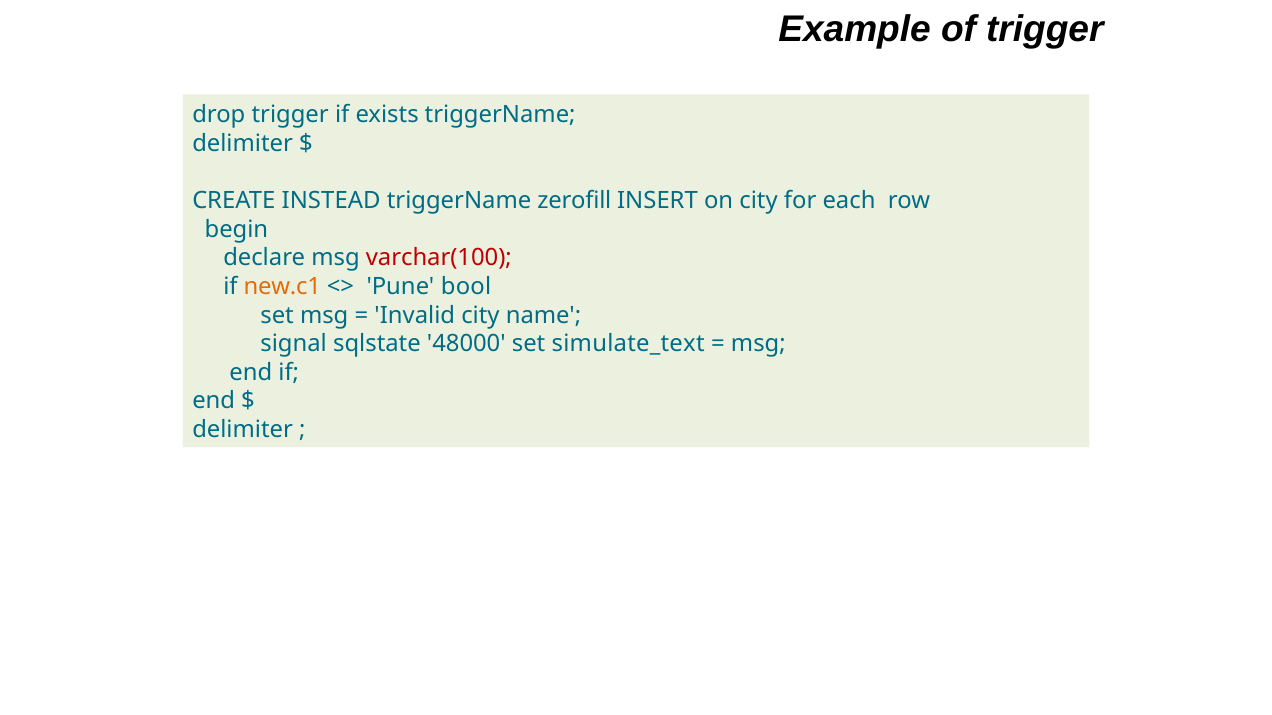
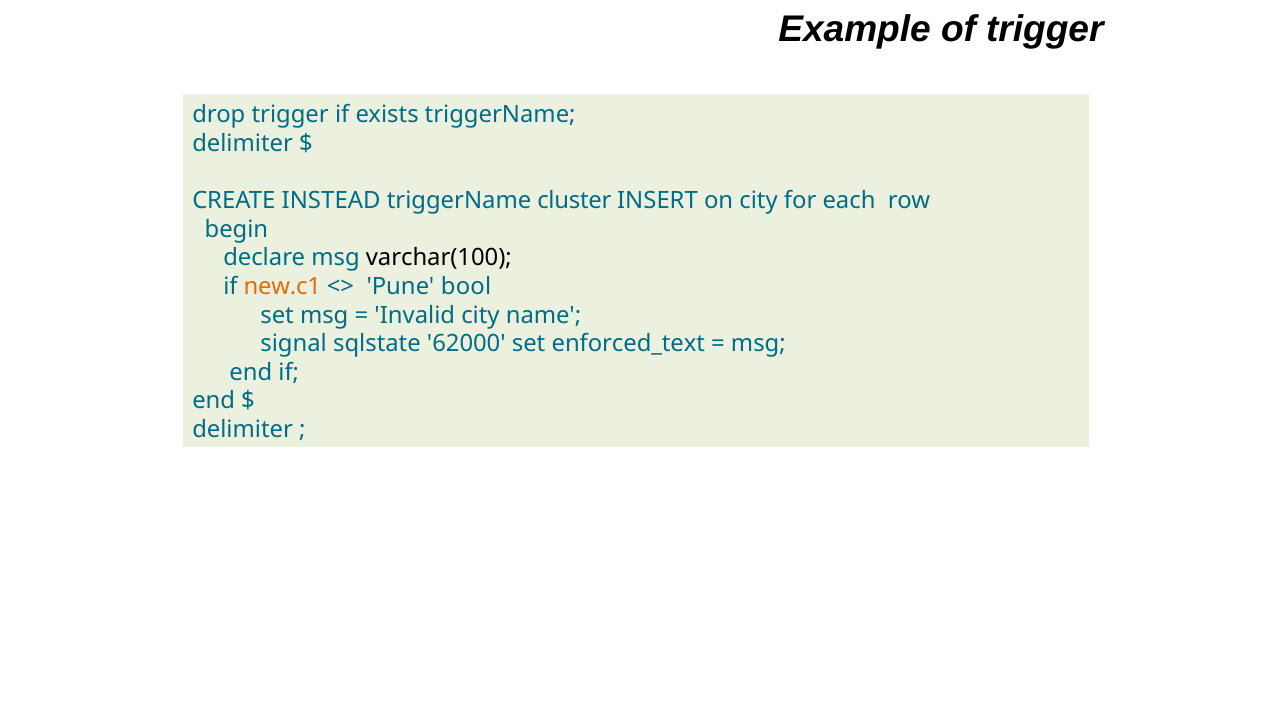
zerofill: zerofill -> cluster (574, 201)
varchar(100 colour: red -> black (439, 258)
48000: 48000 -> 62000 (466, 344)
simulate_text: simulate_text -> enforced_text (628, 344)
